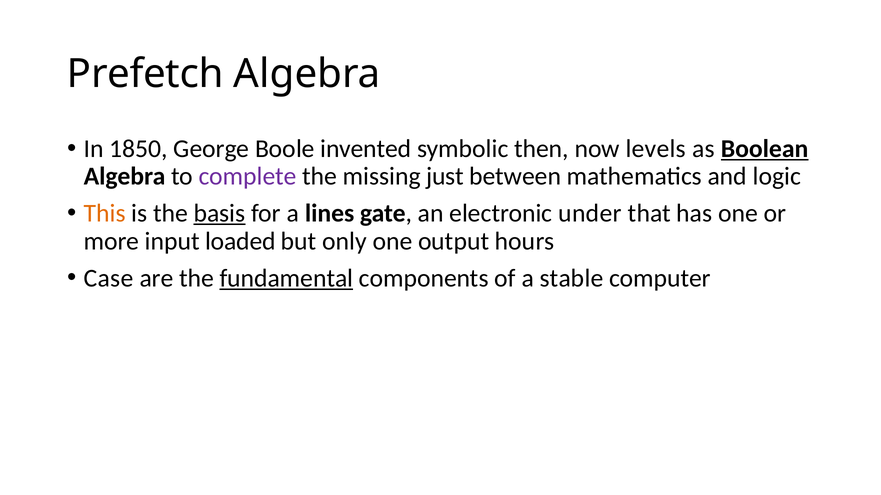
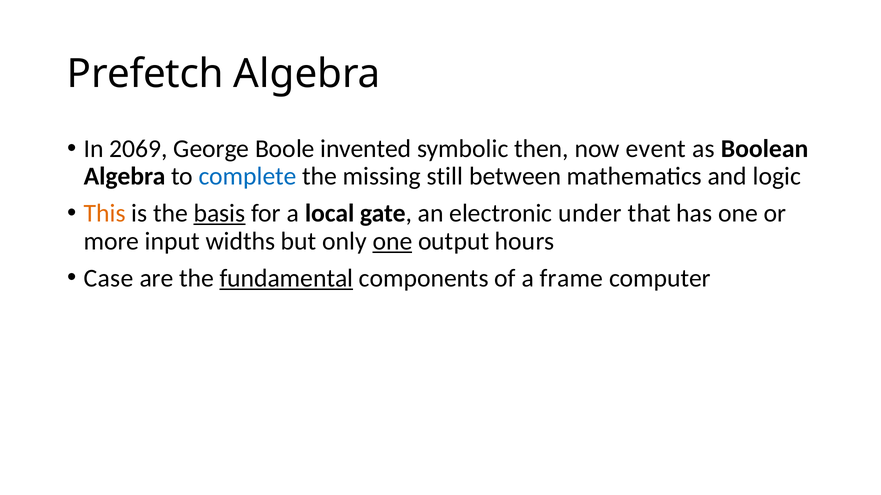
1850: 1850 -> 2069 (139, 149)
levels: levels -> event (656, 149)
Boolean underline: present -> none (765, 149)
complete colour: purple -> blue (248, 177)
just: just -> still (445, 177)
lines: lines -> local (330, 214)
loaded: loaded -> widths (240, 241)
one underline: none -> present (392, 241)
stable: stable -> frame (571, 278)
